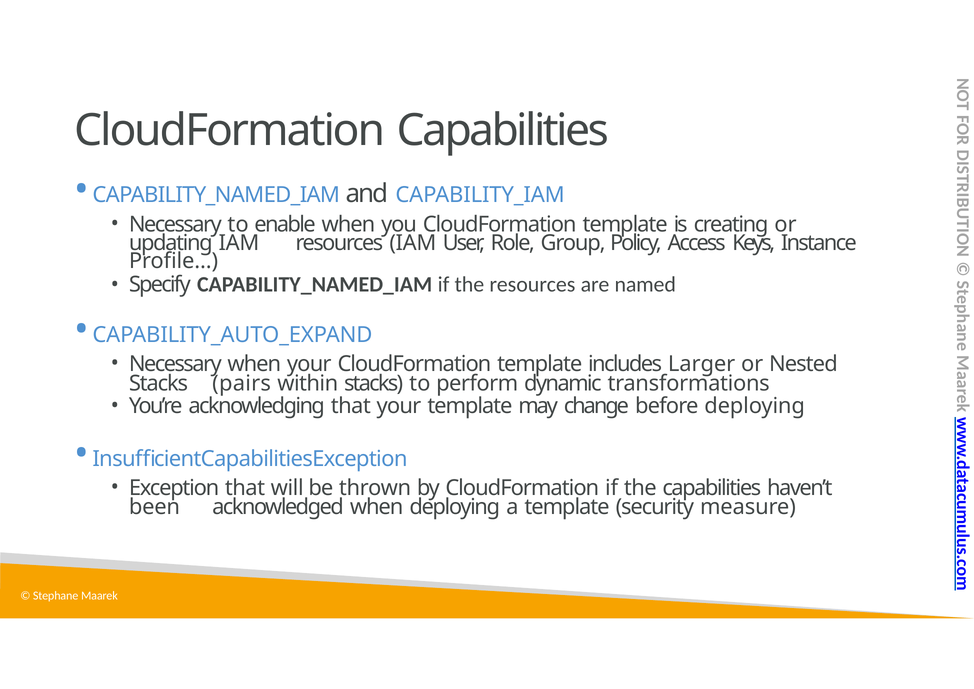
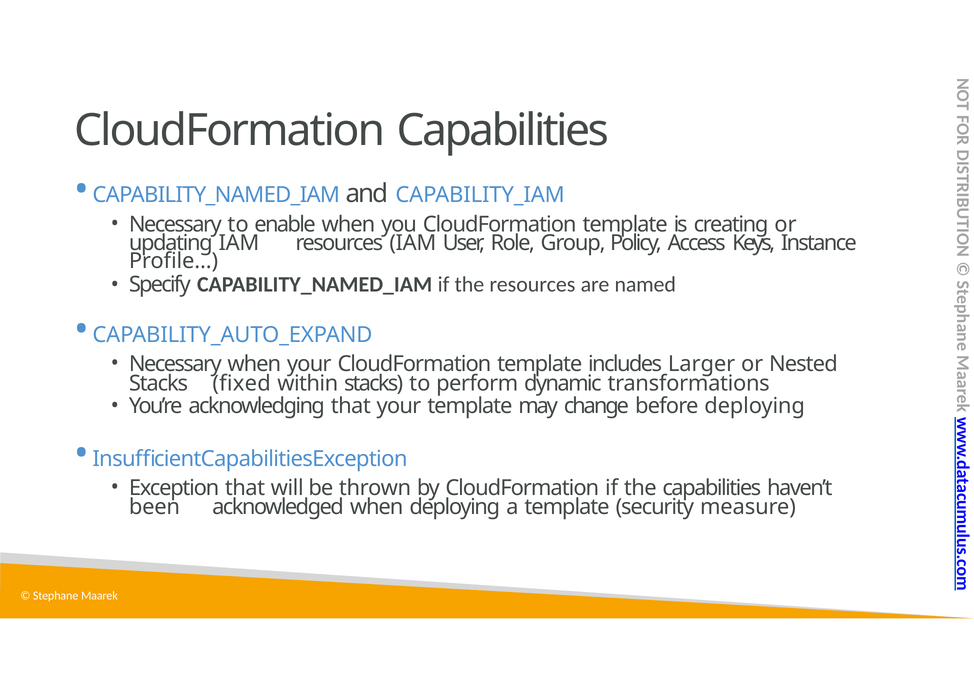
pairs: pairs -> fixed (242, 383)
